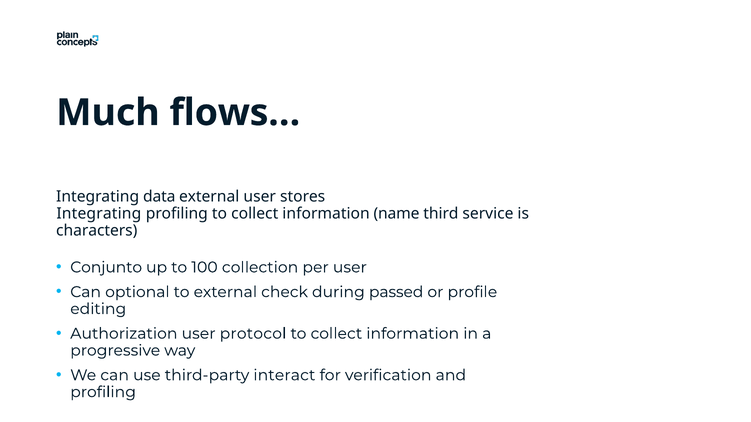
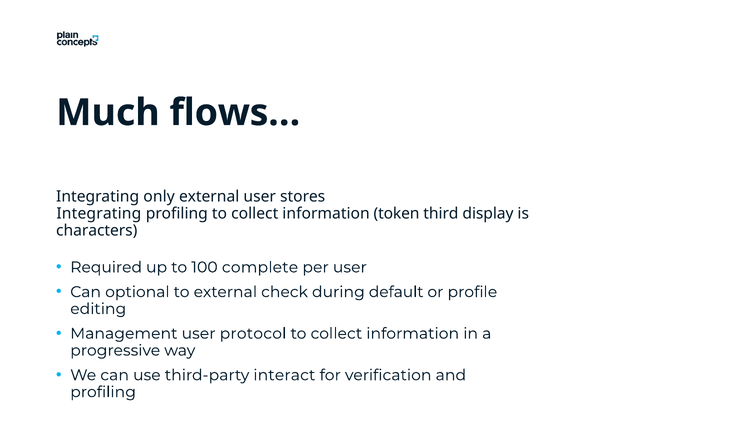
data: data -> only (159, 197)
name: name -> token (397, 214)
service: service -> display (488, 214)
Conjunto: Conjunto -> Required (106, 268)
collection: collection -> complete (260, 268)
passed: passed -> default (396, 292)
Authorization: Authorization -> Management (124, 334)
